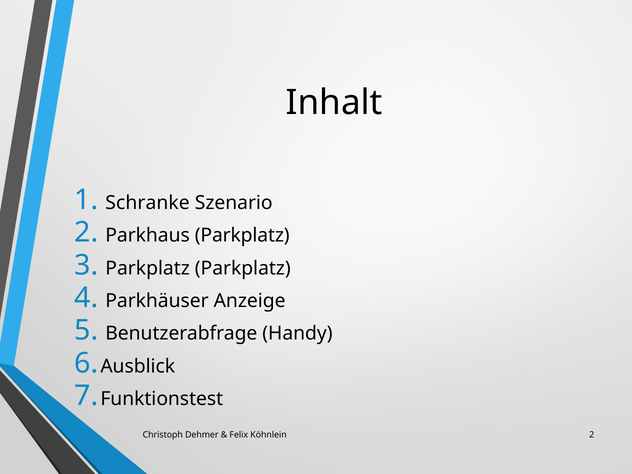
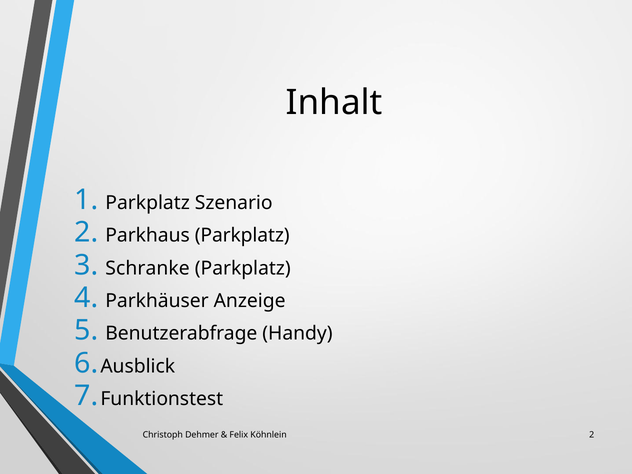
Schranke: Schranke -> Parkplatz (148, 203)
Parkplatz: Parkplatz -> Schranke (148, 268)
